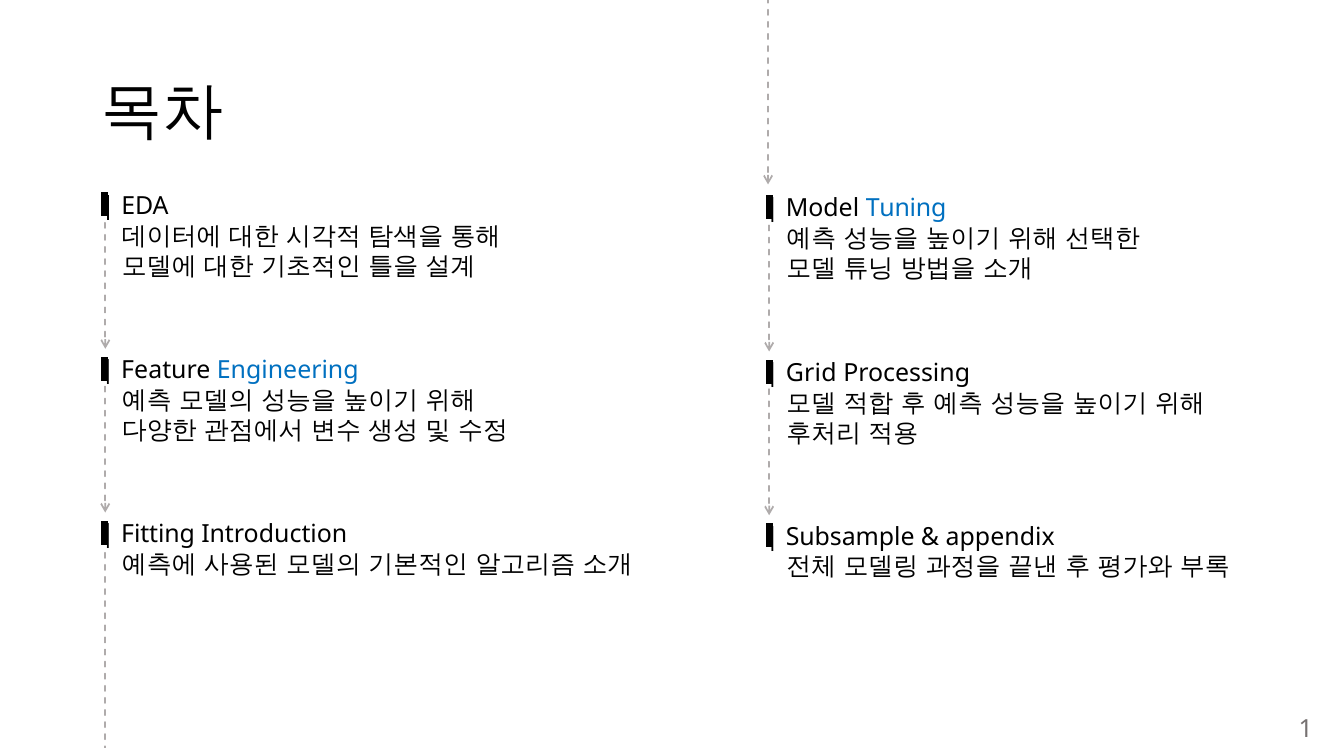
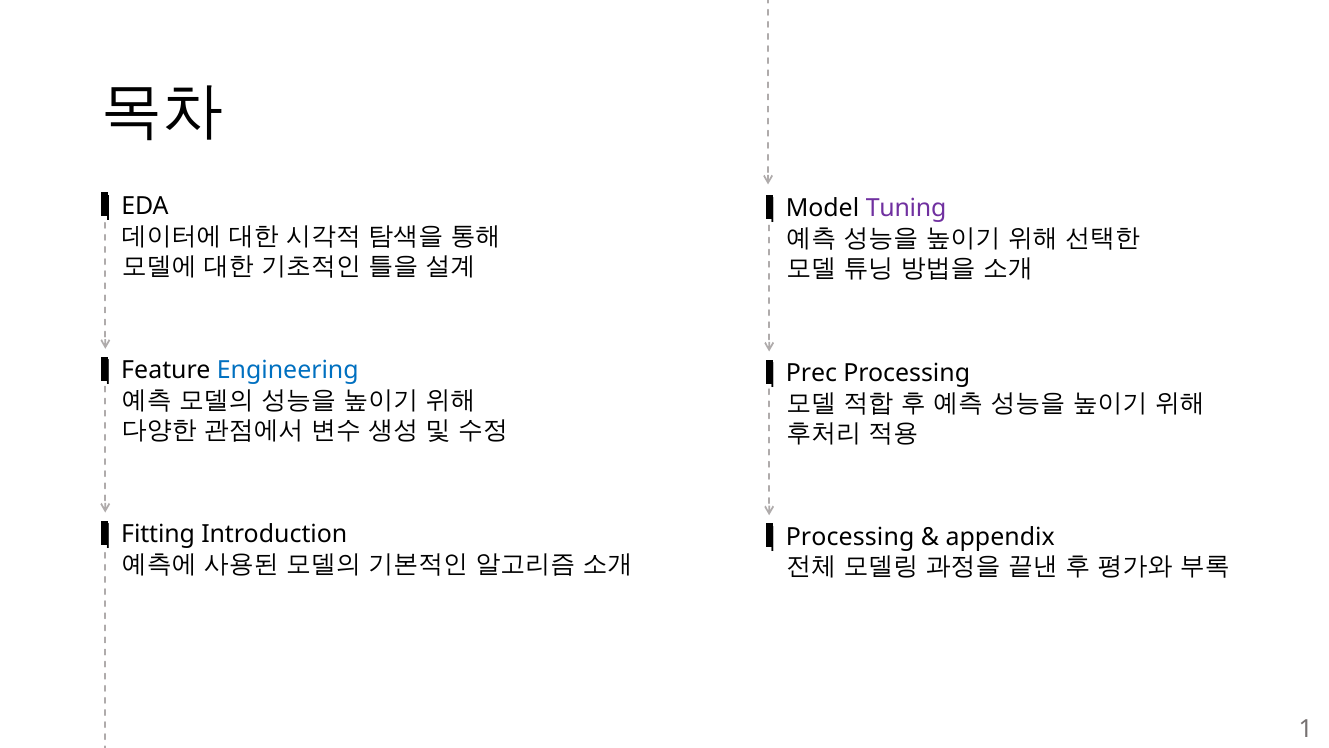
Tuning colour: blue -> purple (906, 209)
Grid: Grid -> Prec (811, 373)
Subsample: Subsample -> Processing (850, 536)
